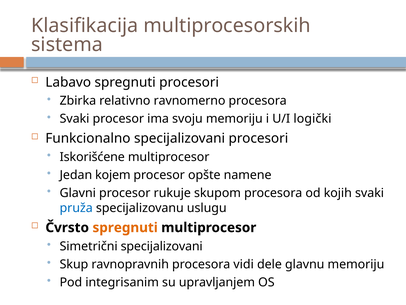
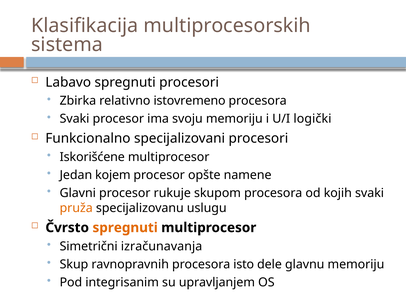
ravnomerno: ravnomerno -> istovremeno (190, 101)
pruža colour: blue -> orange (76, 208)
Simetrični specijalizovani: specijalizovani -> izračunavanja (162, 246)
vidi: vidi -> isto (244, 264)
